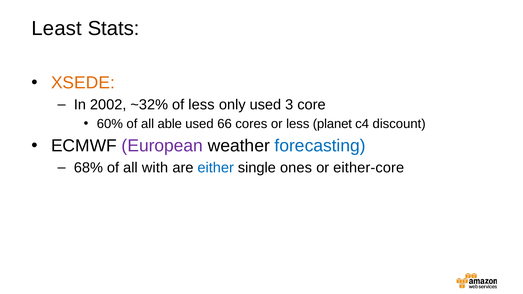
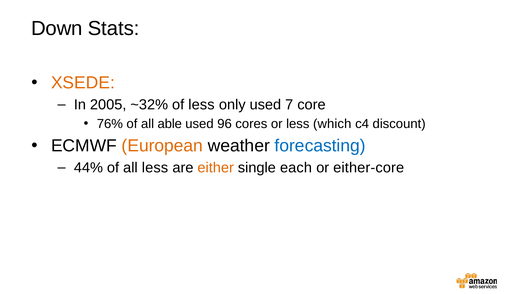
Least: Least -> Down (57, 29)
2002: 2002 -> 2005 (108, 105)
3: 3 -> 7 (289, 105)
60%: 60% -> 76% (110, 124)
66: 66 -> 96 (225, 124)
planet: planet -> which (332, 124)
European colour: purple -> orange (162, 146)
68%: 68% -> 44% (88, 168)
all with: with -> less (155, 168)
either colour: blue -> orange (216, 168)
ones: ones -> each (296, 168)
